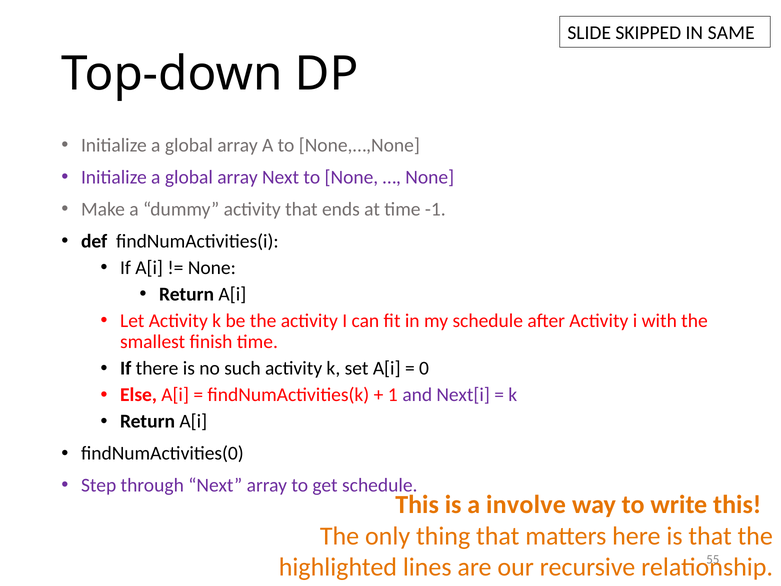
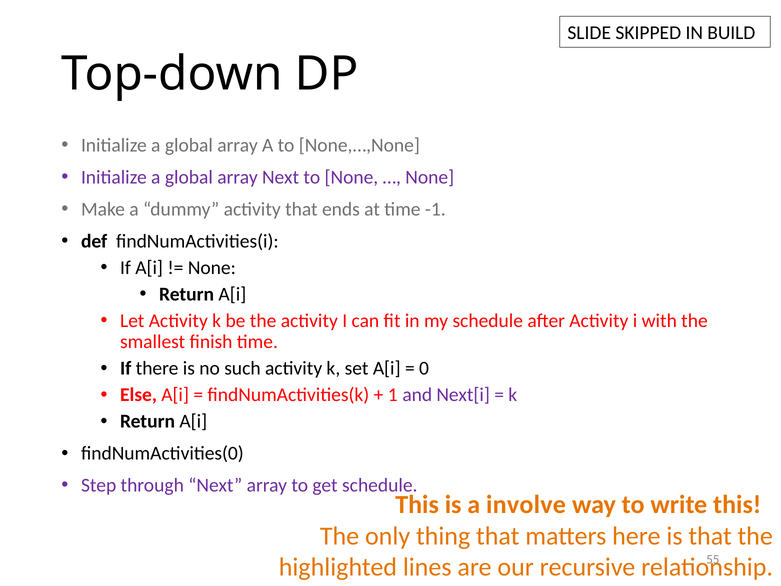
SAME: SAME -> BUILD (731, 33)
